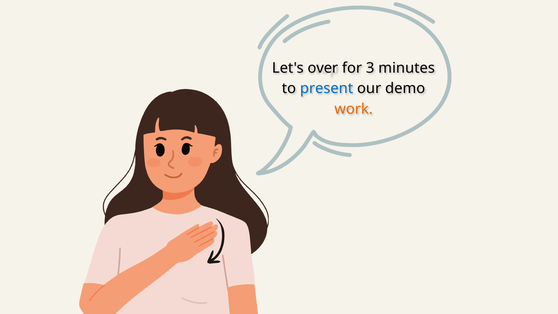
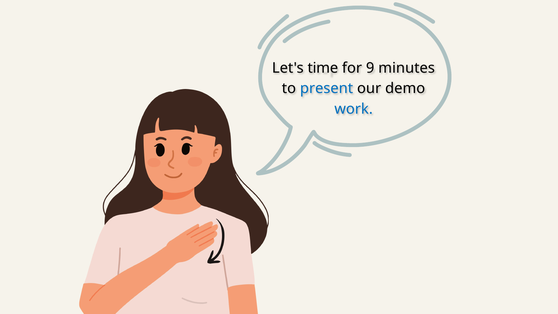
over: over -> time (323, 68)
3: 3 -> 9 (370, 68)
work colour: orange -> blue (354, 109)
